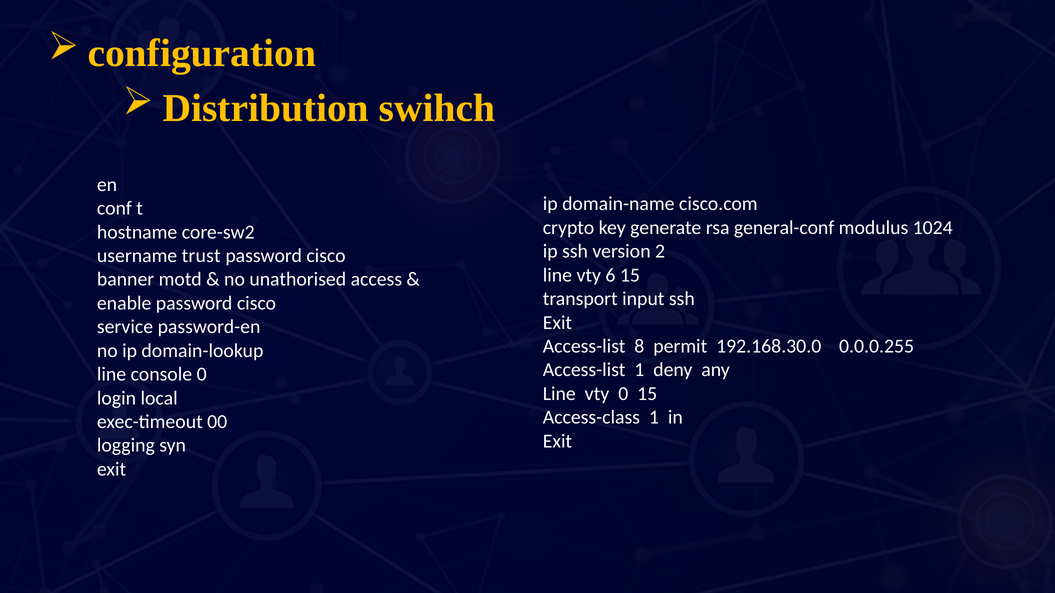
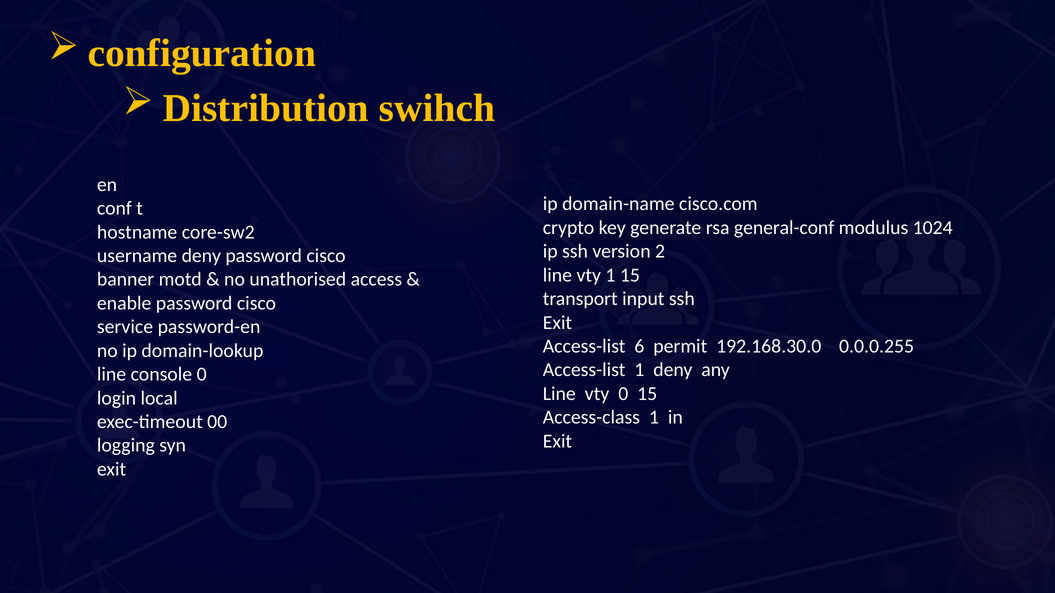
username trust: trust -> deny (201, 256)
vty 6: 6 -> 1 (611, 275)
8: 8 -> 6 (639, 346)
